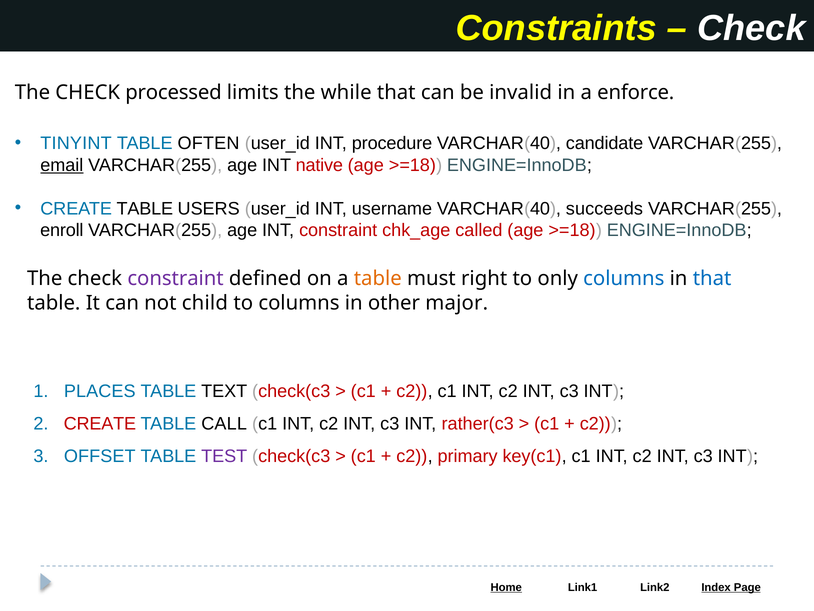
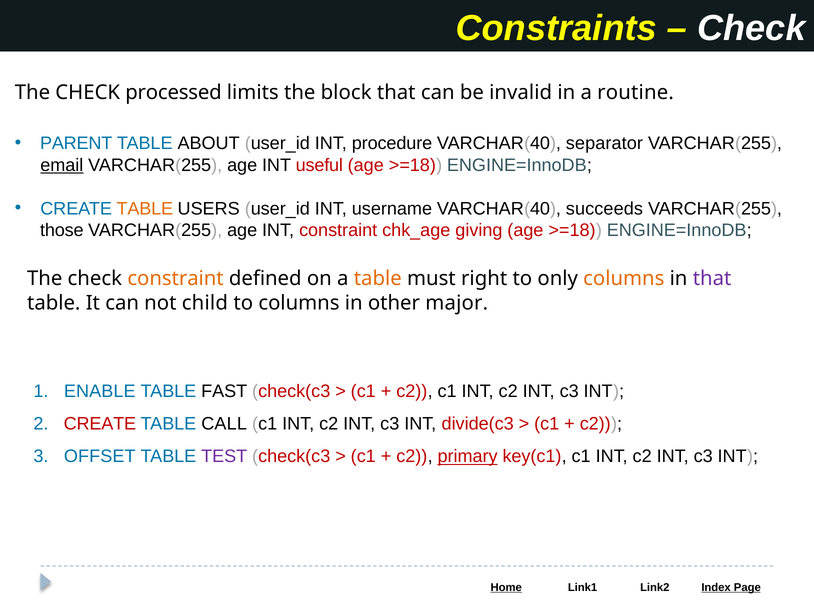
while: while -> block (346, 92)
enforce: enforce -> routine (636, 92)
TINYINT: TINYINT -> PARENT (76, 143)
OFTEN: OFTEN -> ABOUT (209, 143)
candidate: candidate -> separator (604, 143)
native: native -> useful (319, 165)
TABLE colour: black -> orange (145, 208)
enroll: enroll -> those (62, 230)
called: called -> giving (479, 230)
constraint colour: purple -> orange (176, 278)
columns colour: blue -> orange (624, 278)
that colour: blue -> purple (712, 278)
PLACES: PLACES -> ENABLE (100, 391)
TEXT: TEXT -> FAST (224, 391)
rather(c3: rather(c3 -> divide(c3 (478, 424)
primary underline: none -> present (468, 456)
